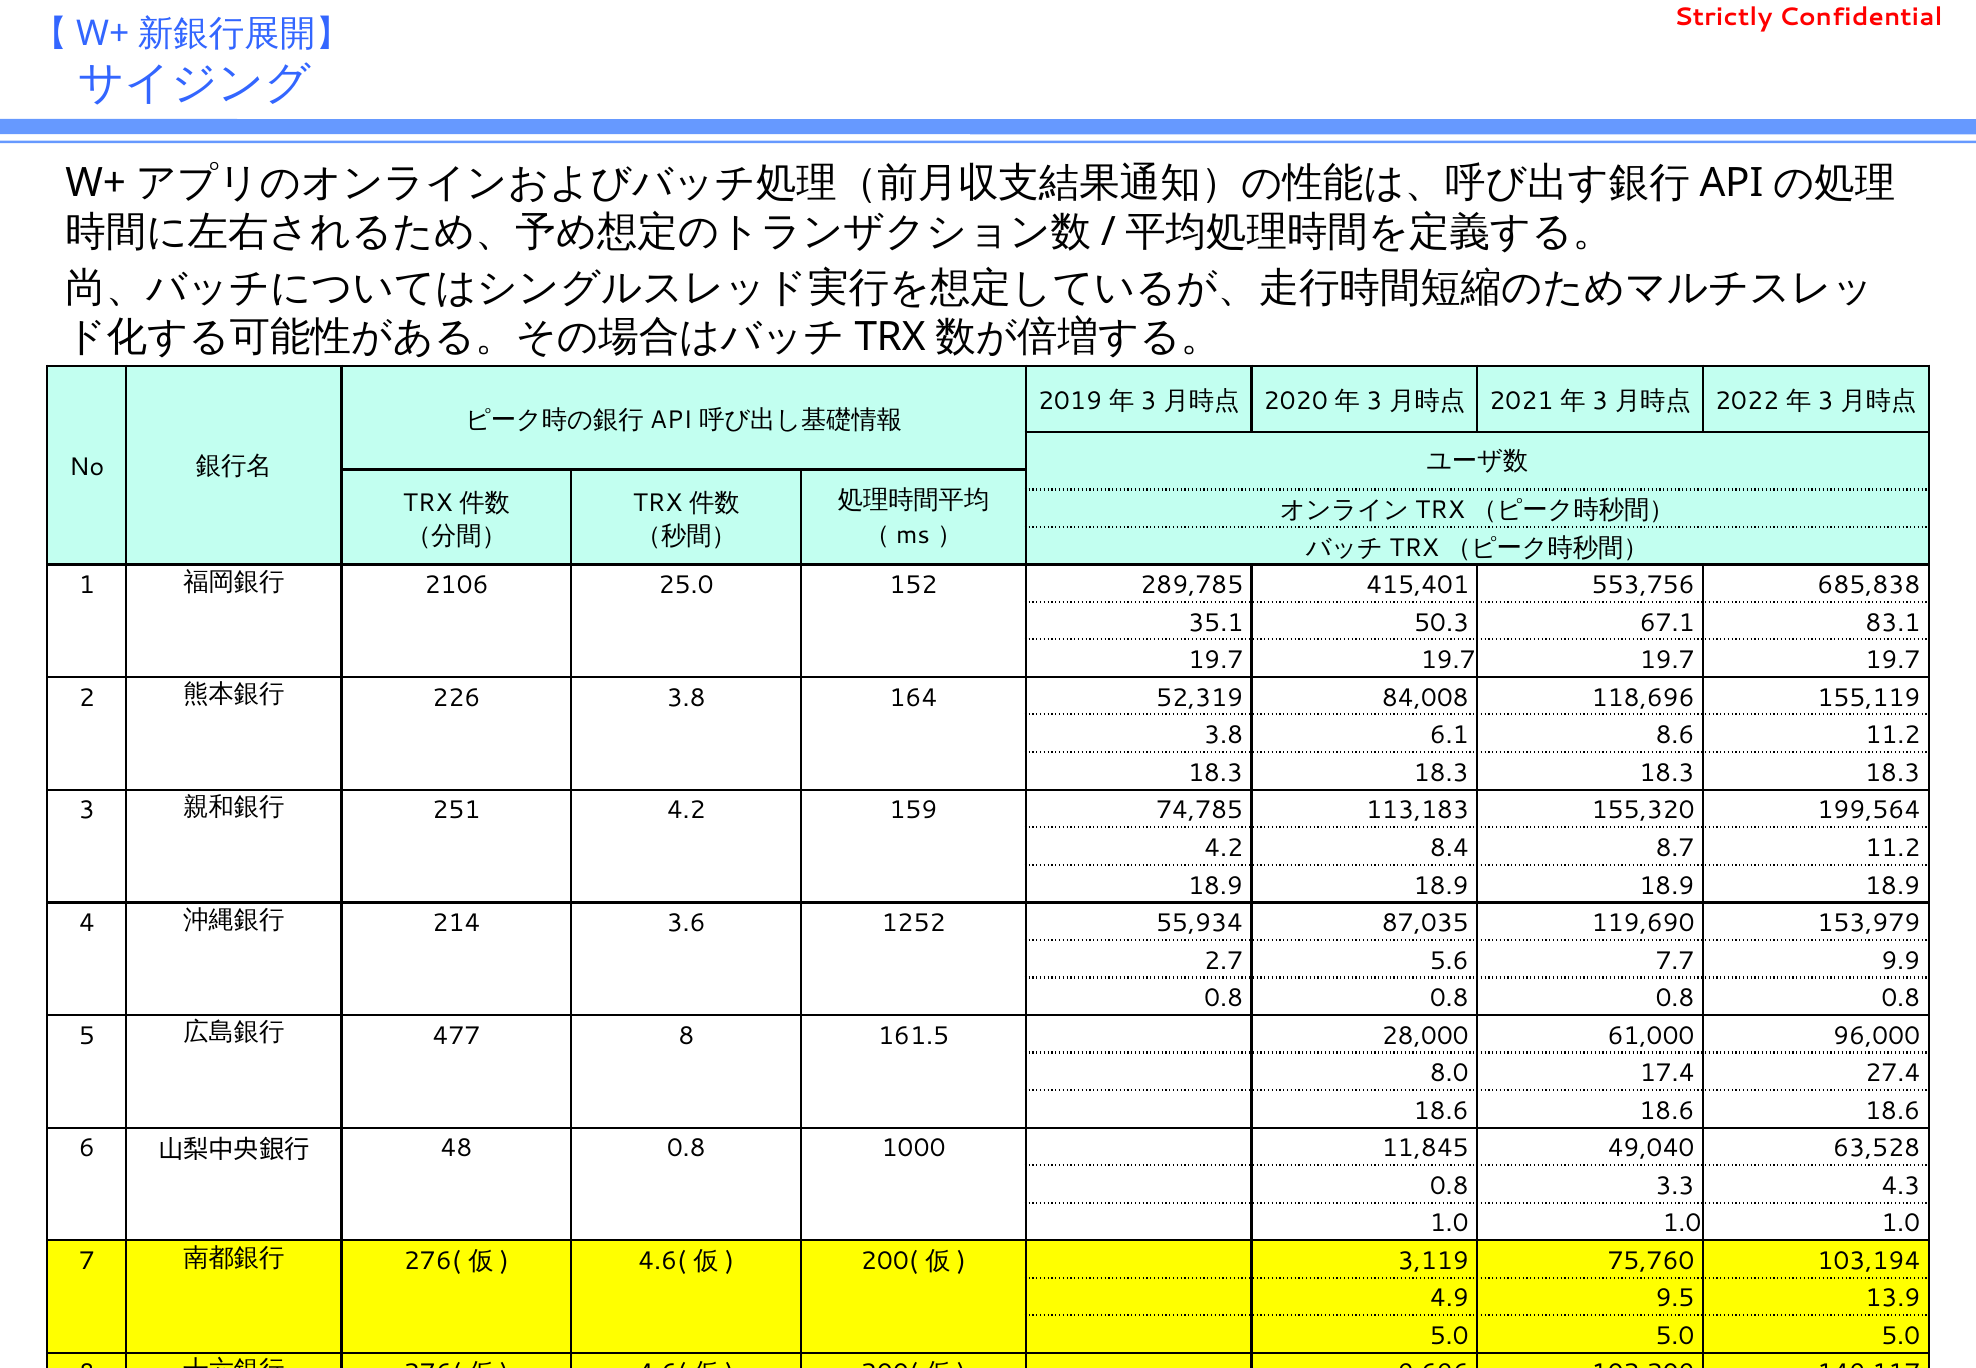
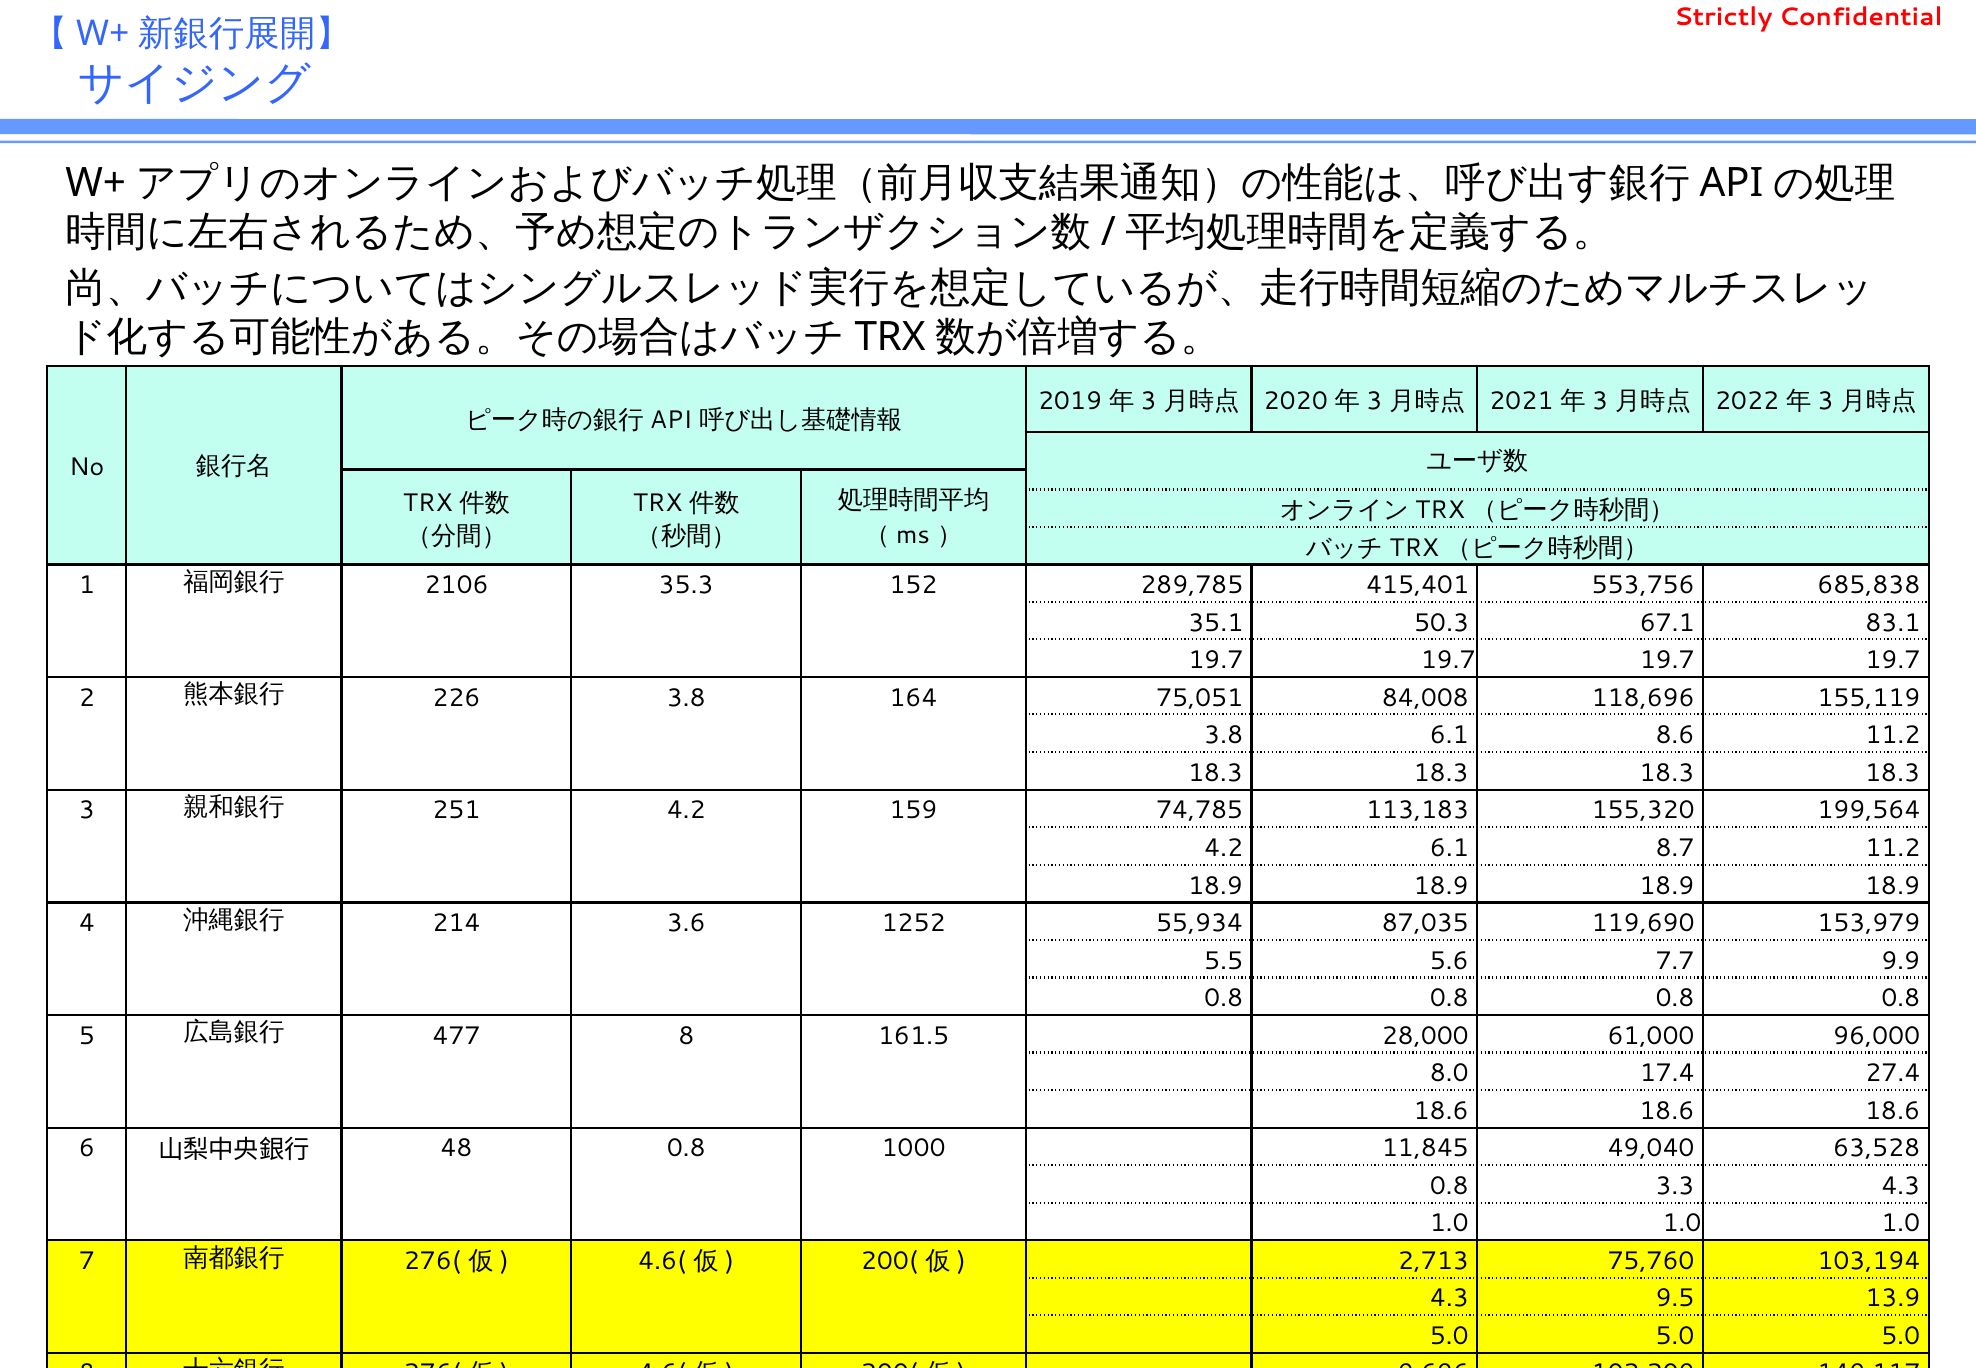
25.0: 25.0 -> 35.3 (686, 585)
52,319: 52,319 -> 75,051 (1200, 698)
4.2 8.4: 8.4 -> 6.1 (1449, 848)
2.7: 2.7 -> 5.5 (1224, 961)
3,119: 3,119 -> 2,713 (1433, 1261)
4.9: 4.9 -> 4.3 (1449, 1299)
